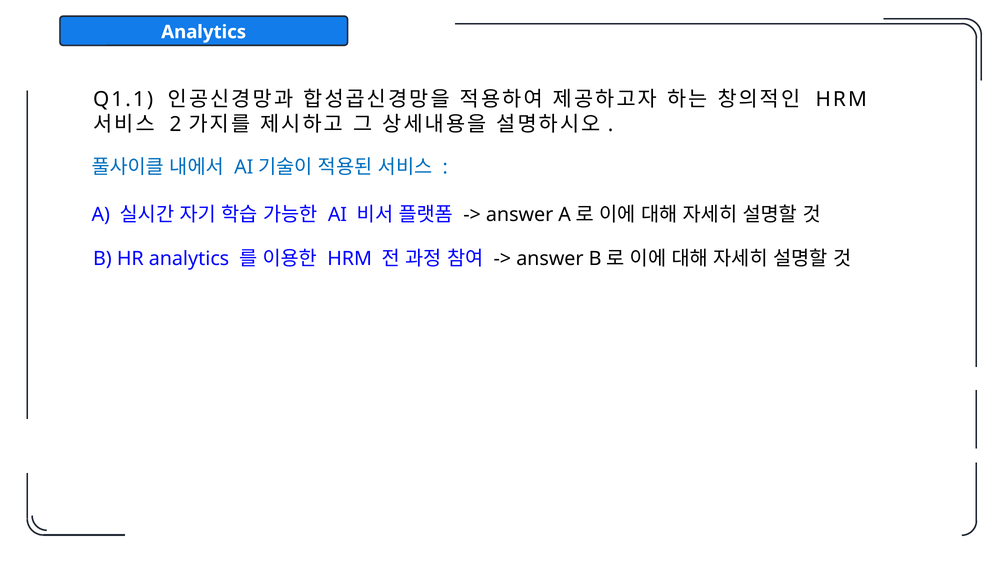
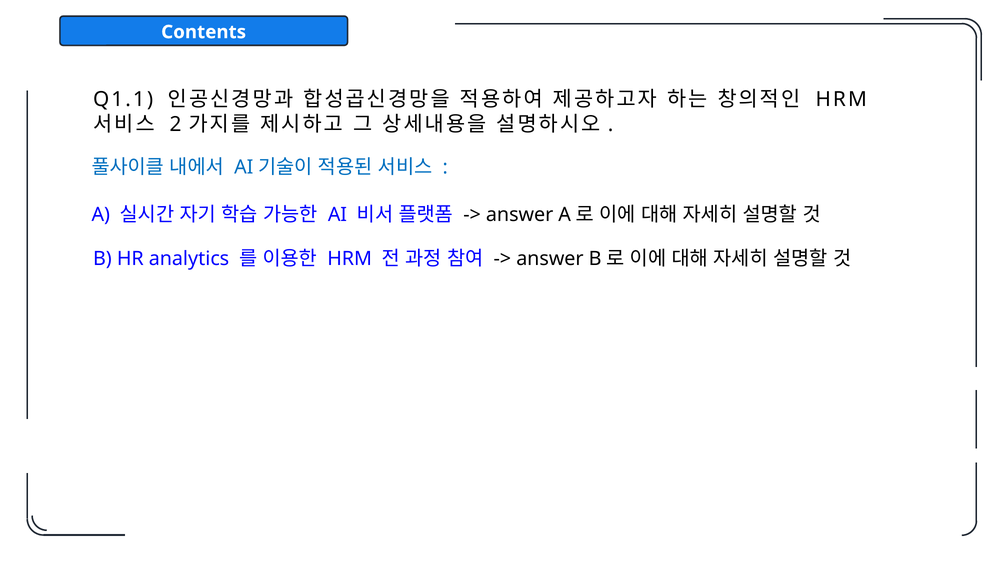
Analytics: Analytics -> Contents (204, 32)
